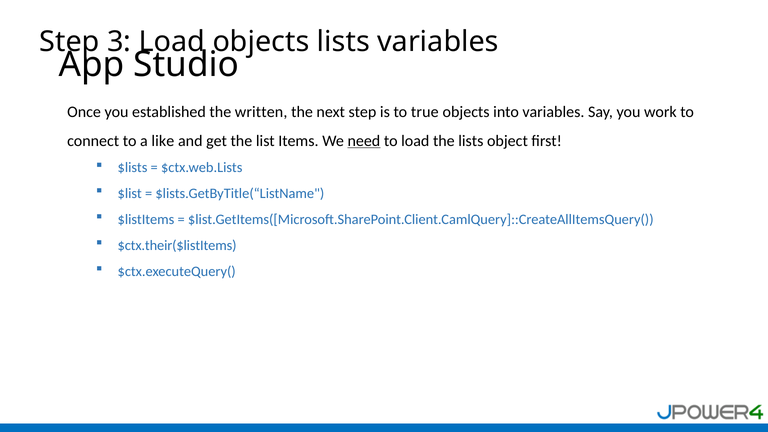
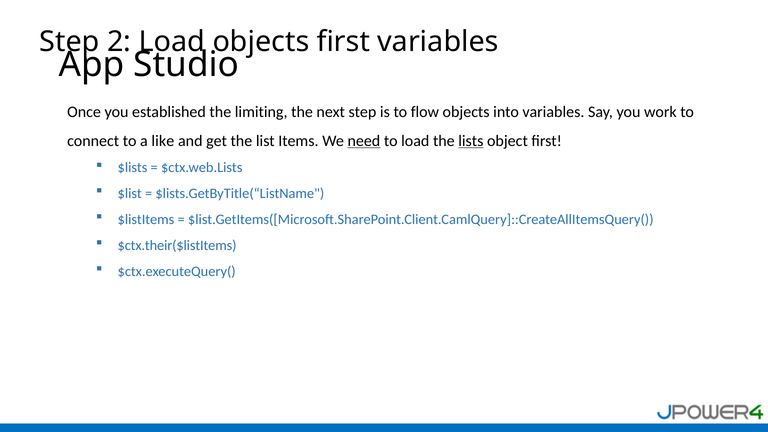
3: 3 -> 2 (119, 42)
objects lists: lists -> first (343, 42)
written: written -> limiting (261, 112)
true: true -> flow (425, 112)
lists underline: none -> present (471, 141)
